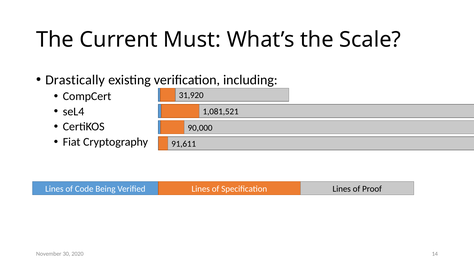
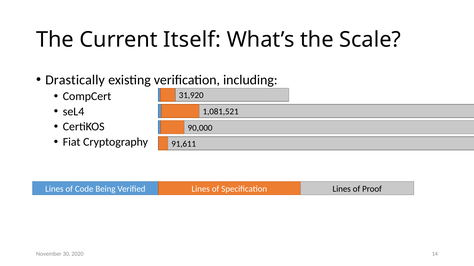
Must: Must -> Itself (192, 40)
